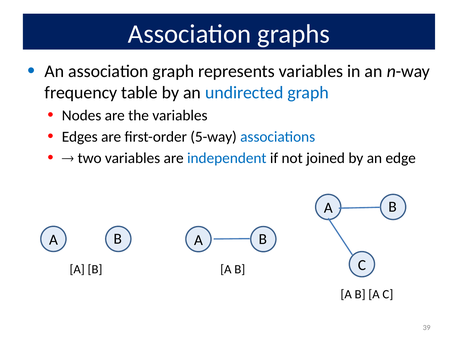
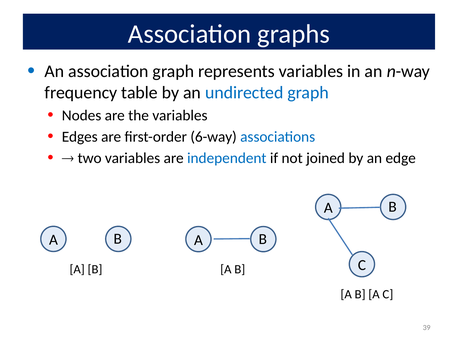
5-way: 5-way -> 6-way (214, 137)
